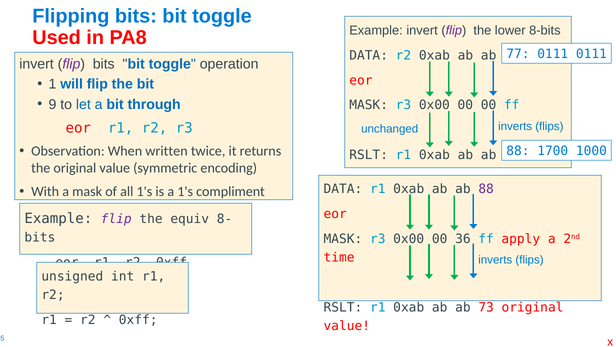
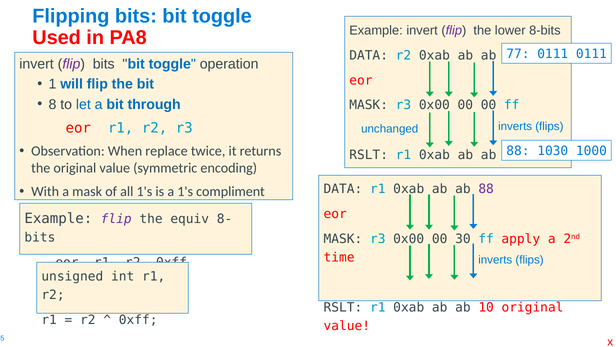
9: 9 -> 8 (52, 104)
written: written -> replace (166, 151)
1700: 1700 -> 1030 (553, 151)
36: 36 -> 30 (463, 239)
73: 73 -> 10 (486, 307)
